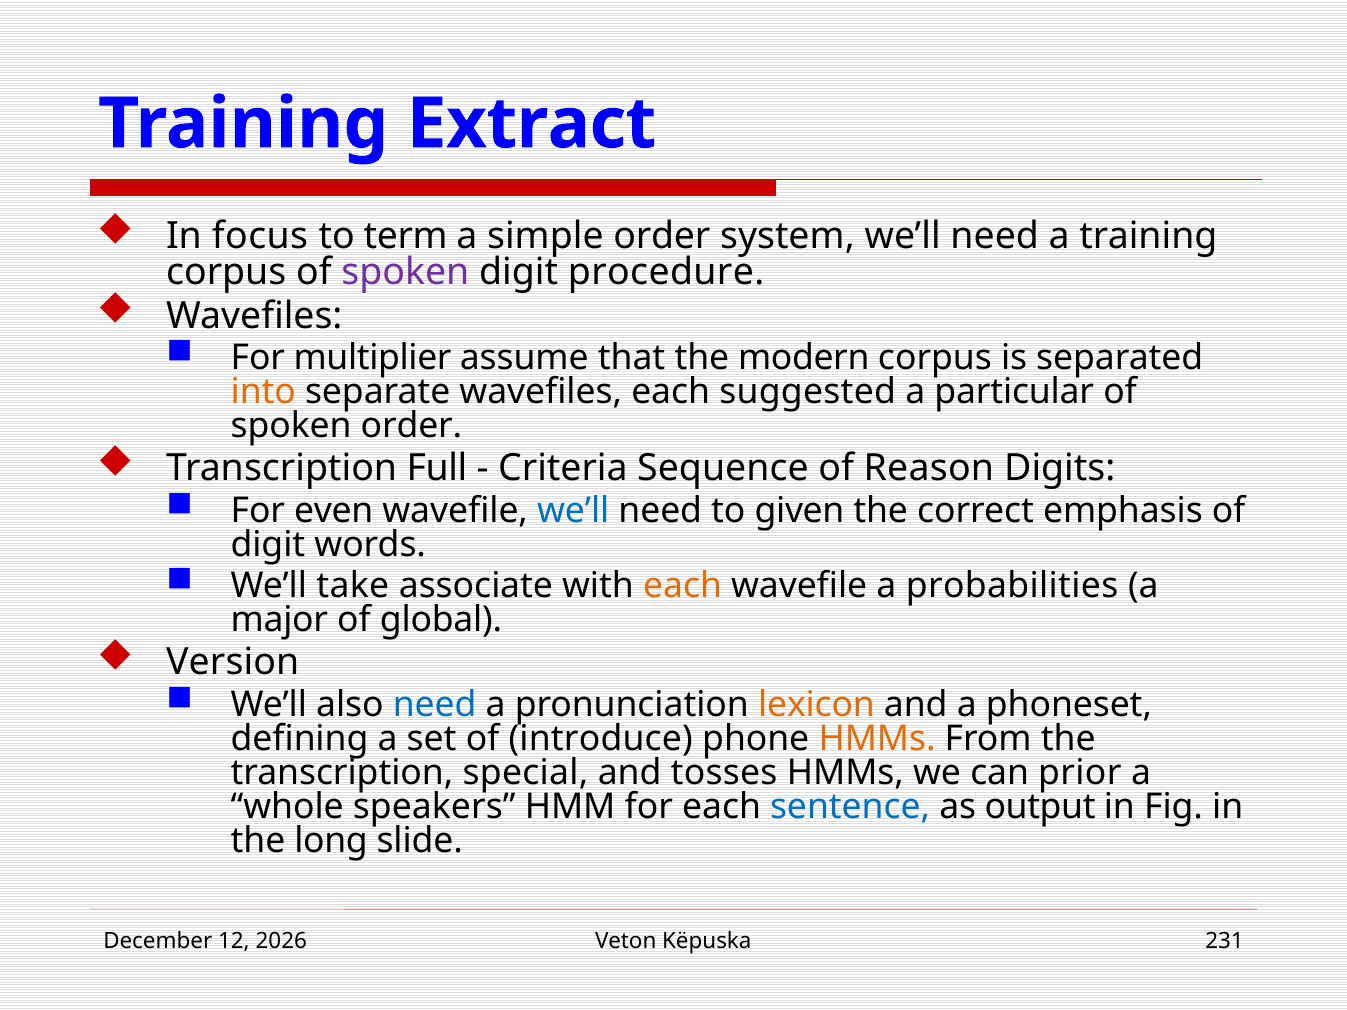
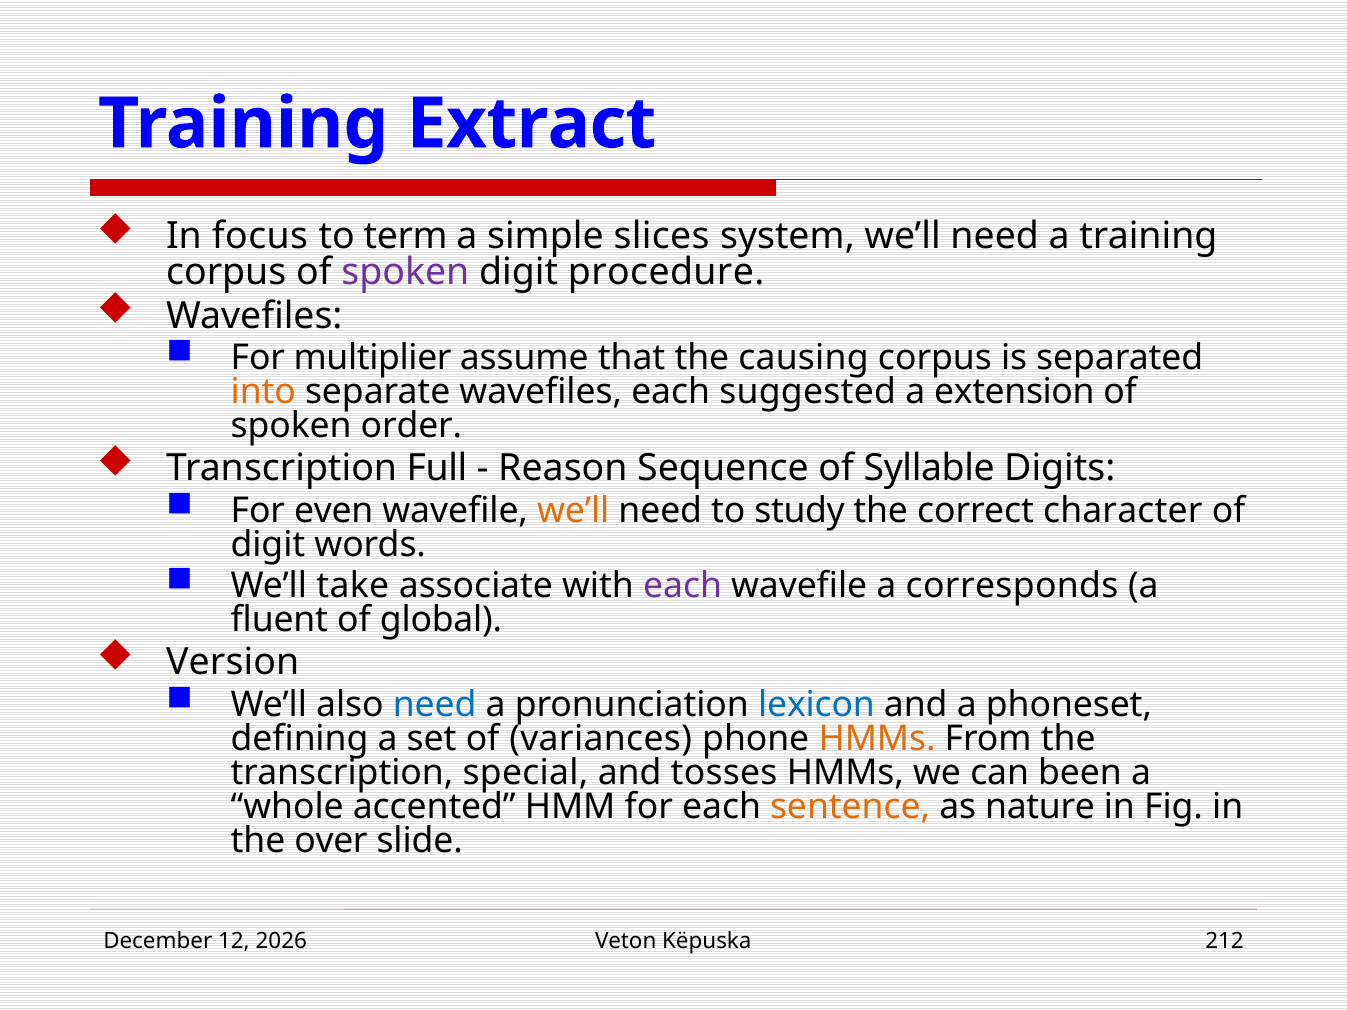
simple order: order -> slices (662, 236)
modern: modern -> causing (803, 358)
particular: particular -> extension (1014, 392)
Criteria: Criteria -> Reason (563, 469)
Reason: Reason -> Syllable (929, 469)
we’ll colour: blue -> orange (573, 511)
given: given -> study (800, 511)
emphasis: emphasis -> character (1123, 511)
each colour: orange -> purple (683, 586)
probabilities: probabilities -> corresponds (1012, 586)
major: major -> fluent (279, 620)
lexicon colour: orange -> blue (816, 705)
introduce: introduce -> variances (601, 739)
prior: prior -> been (1080, 773)
speakers: speakers -> accented (434, 807)
sentence colour: blue -> orange (850, 807)
output: output -> nature (1040, 807)
long: long -> over (331, 841)
231: 231 -> 212 (1225, 942)
